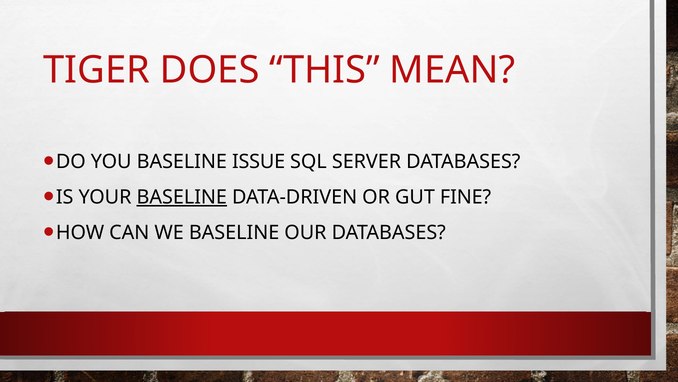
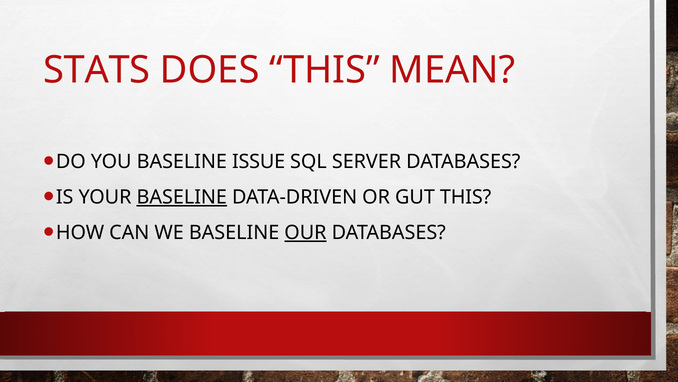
TIGER: TIGER -> STATS (97, 70)
GUT FINE: FINE -> THIS (466, 197)
OUR underline: none -> present (305, 232)
